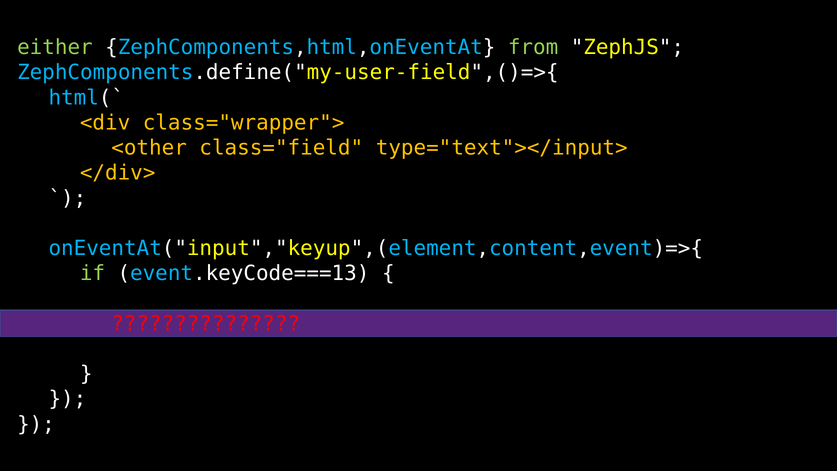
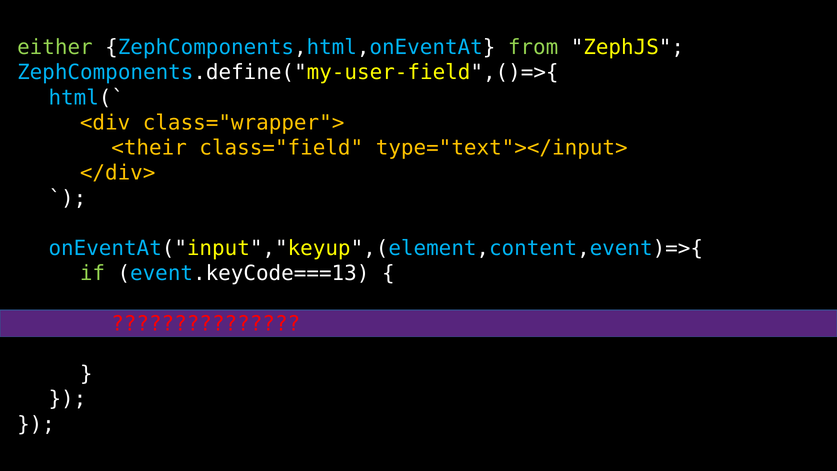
<other: <other -> <their (149, 148)
